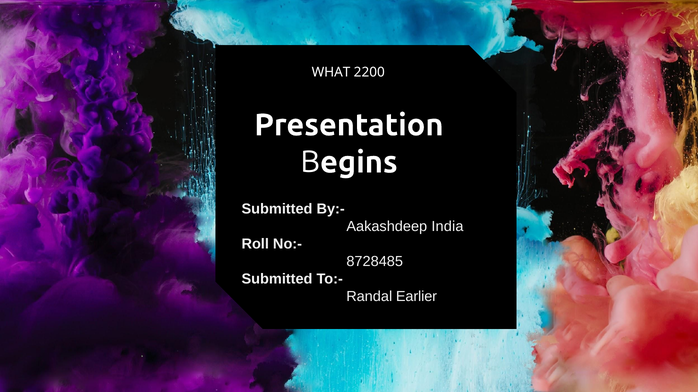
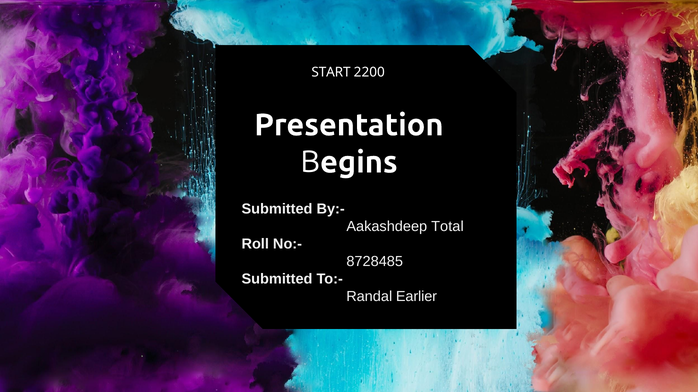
WHAT: WHAT -> START (331, 73)
India: India -> Total (447, 227)
